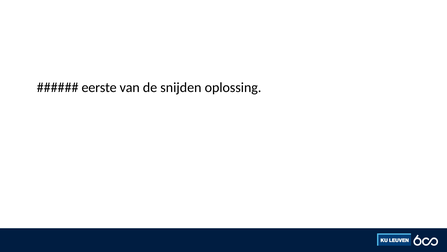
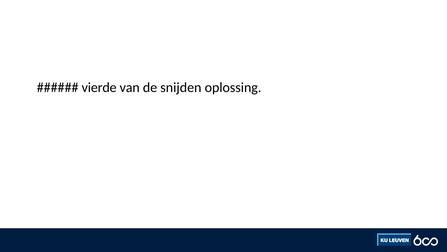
eerste: eerste -> vierde (99, 87)
